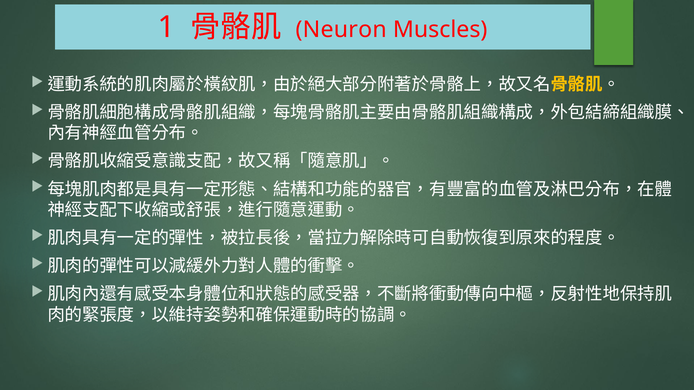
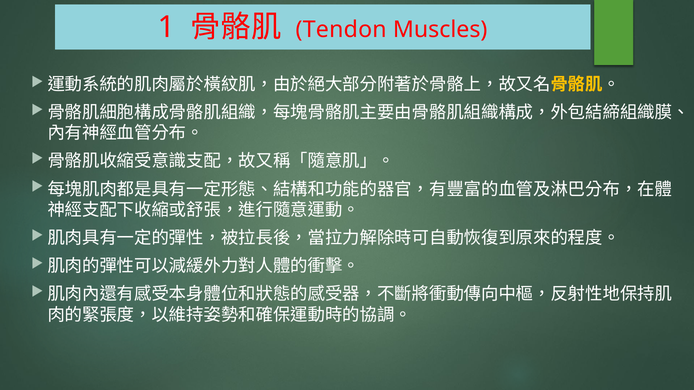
Neuron: Neuron -> Tendon (341, 30)
